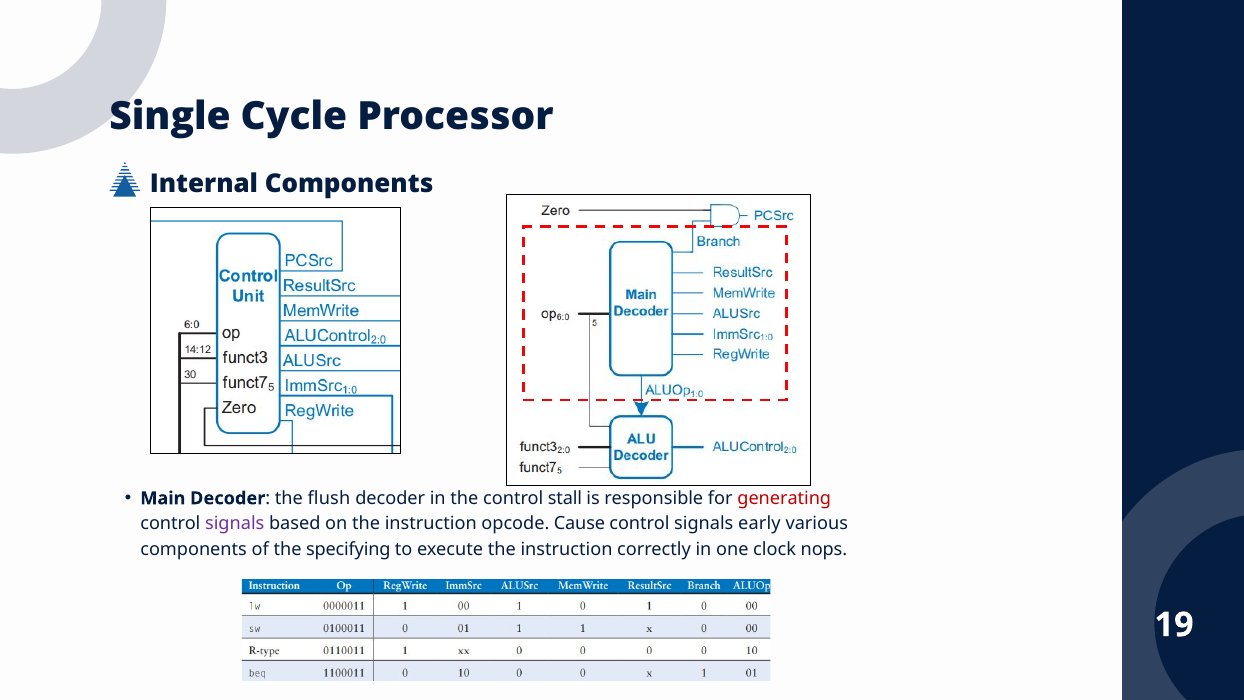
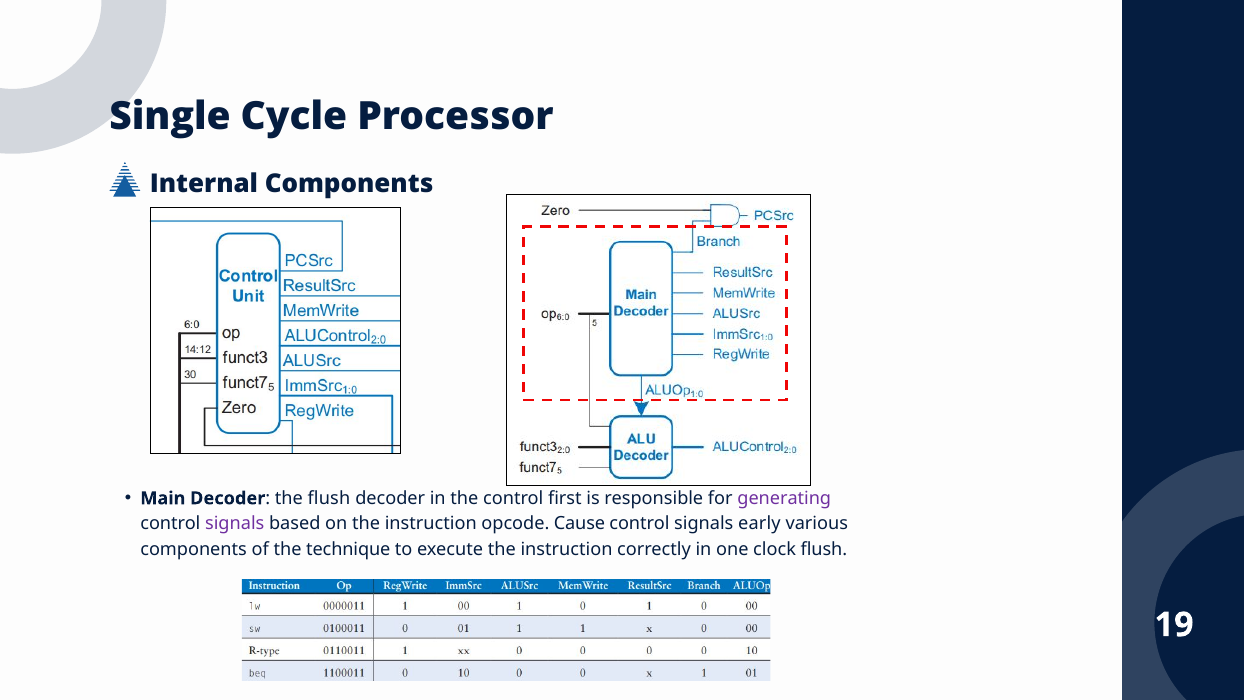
stall: stall -> first (565, 498)
generating colour: red -> purple (784, 498)
specifying: specifying -> technique (348, 549)
clock nops: nops -> flush (824, 549)
